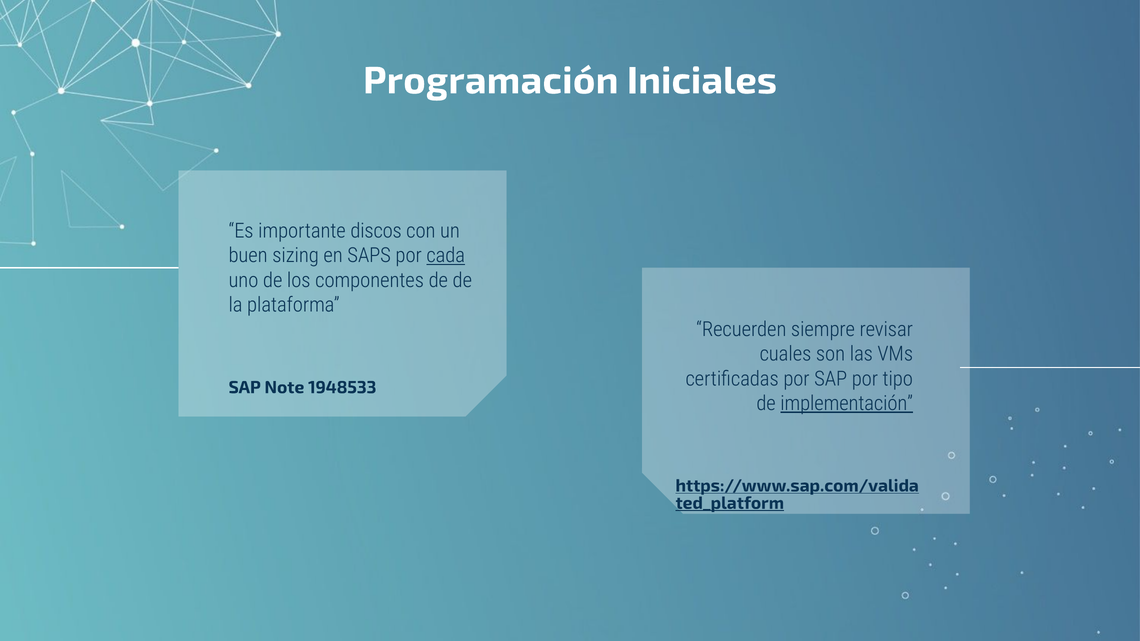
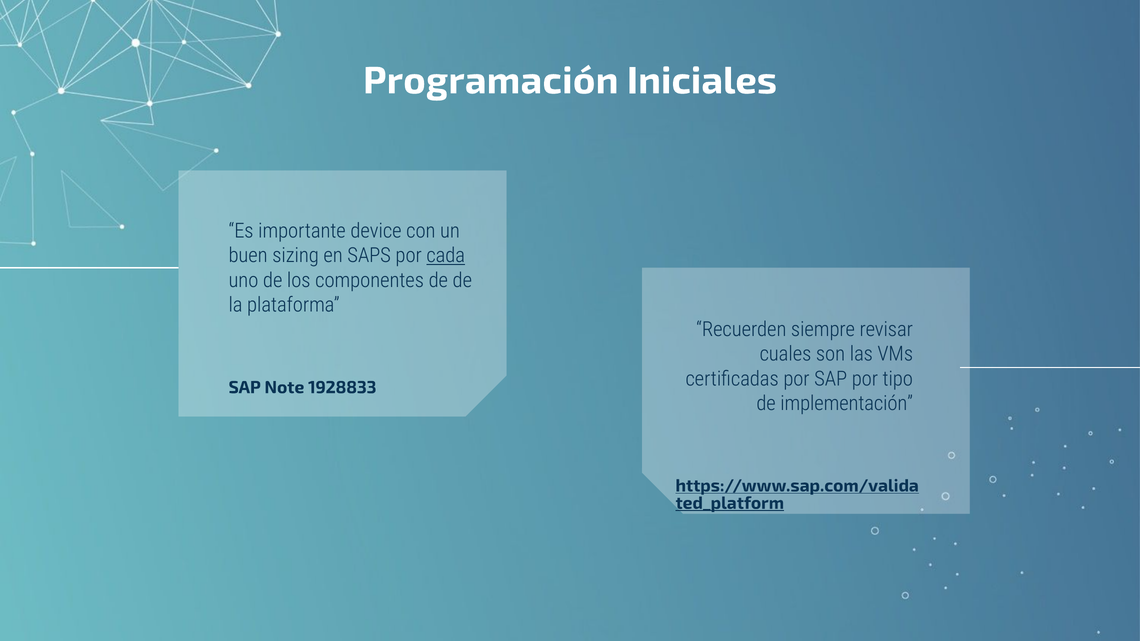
discos: discos -> device (376, 231)
1948533: 1948533 -> 1928833 (342, 388)
implementación underline: present -> none (847, 404)
